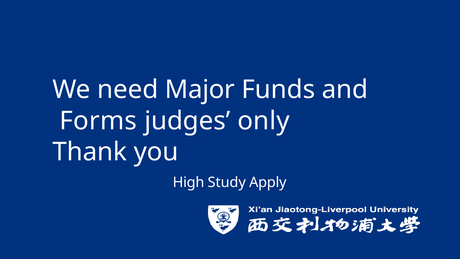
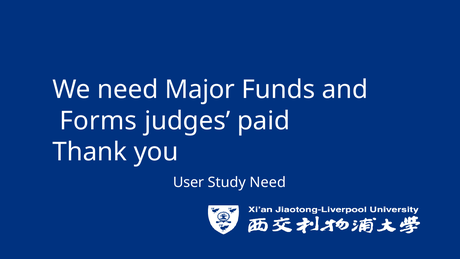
only: only -> paid (264, 121)
High: High -> User (188, 182)
Study Apply: Apply -> Need (268, 182)
